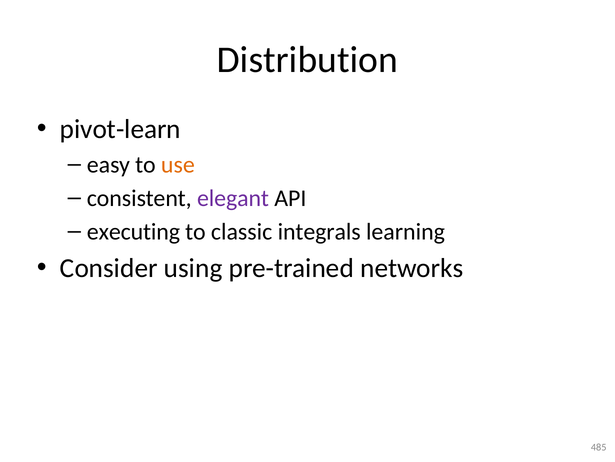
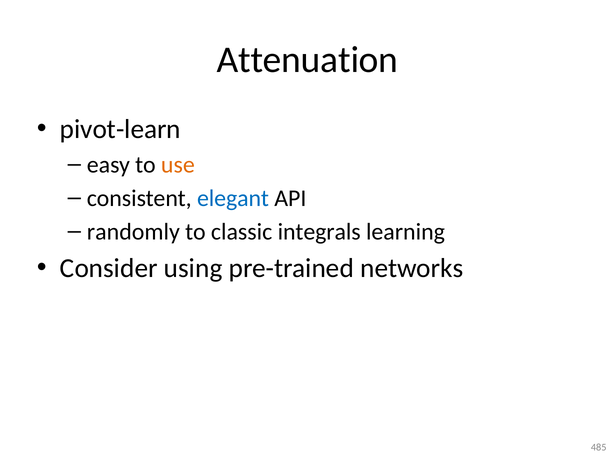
Distribution: Distribution -> Attenuation (307, 60)
elegant colour: purple -> blue (233, 198)
executing: executing -> randomly (133, 231)
